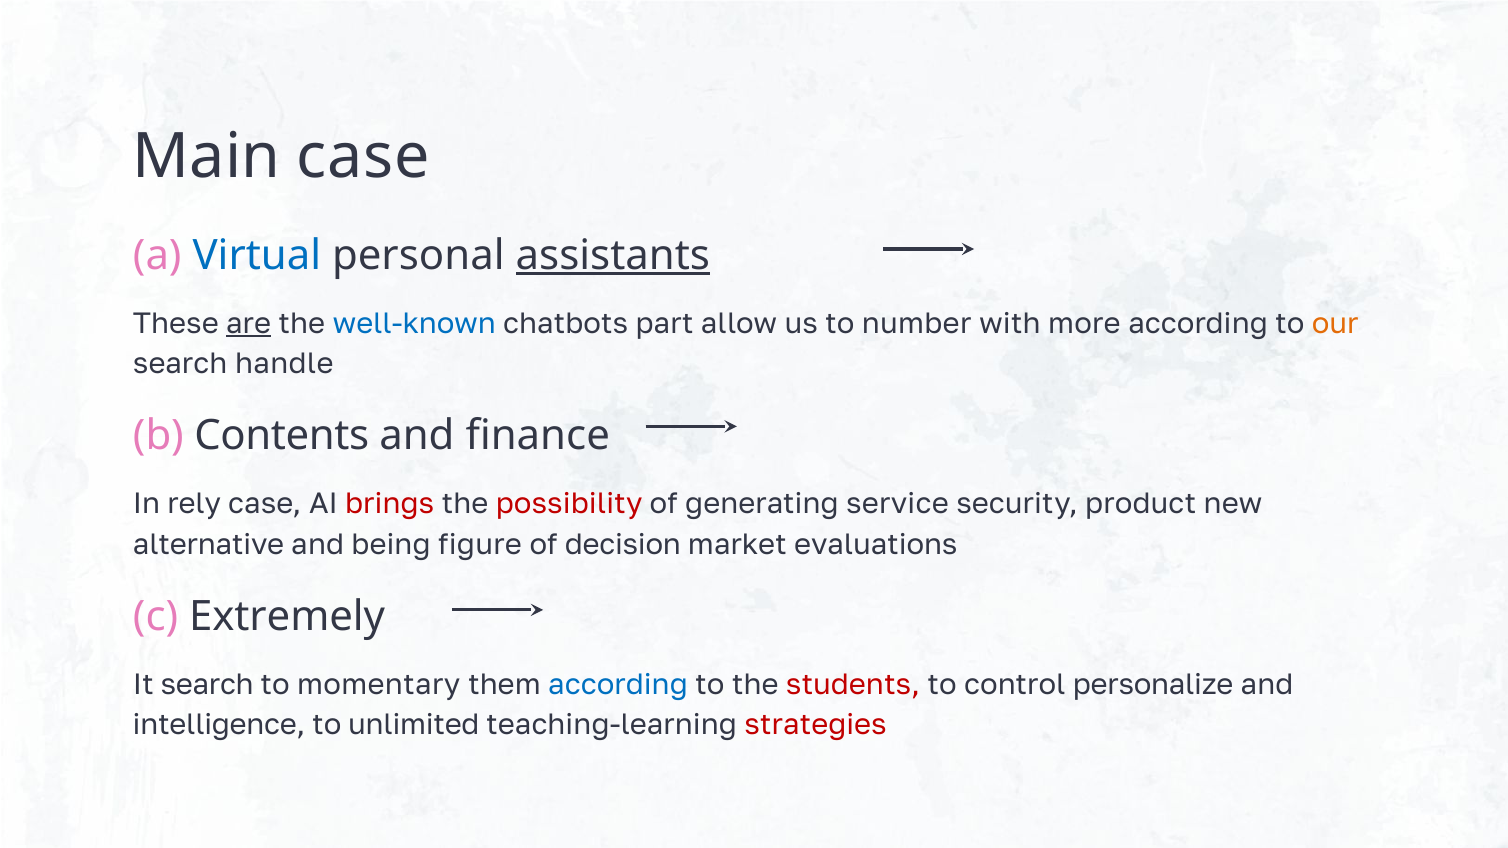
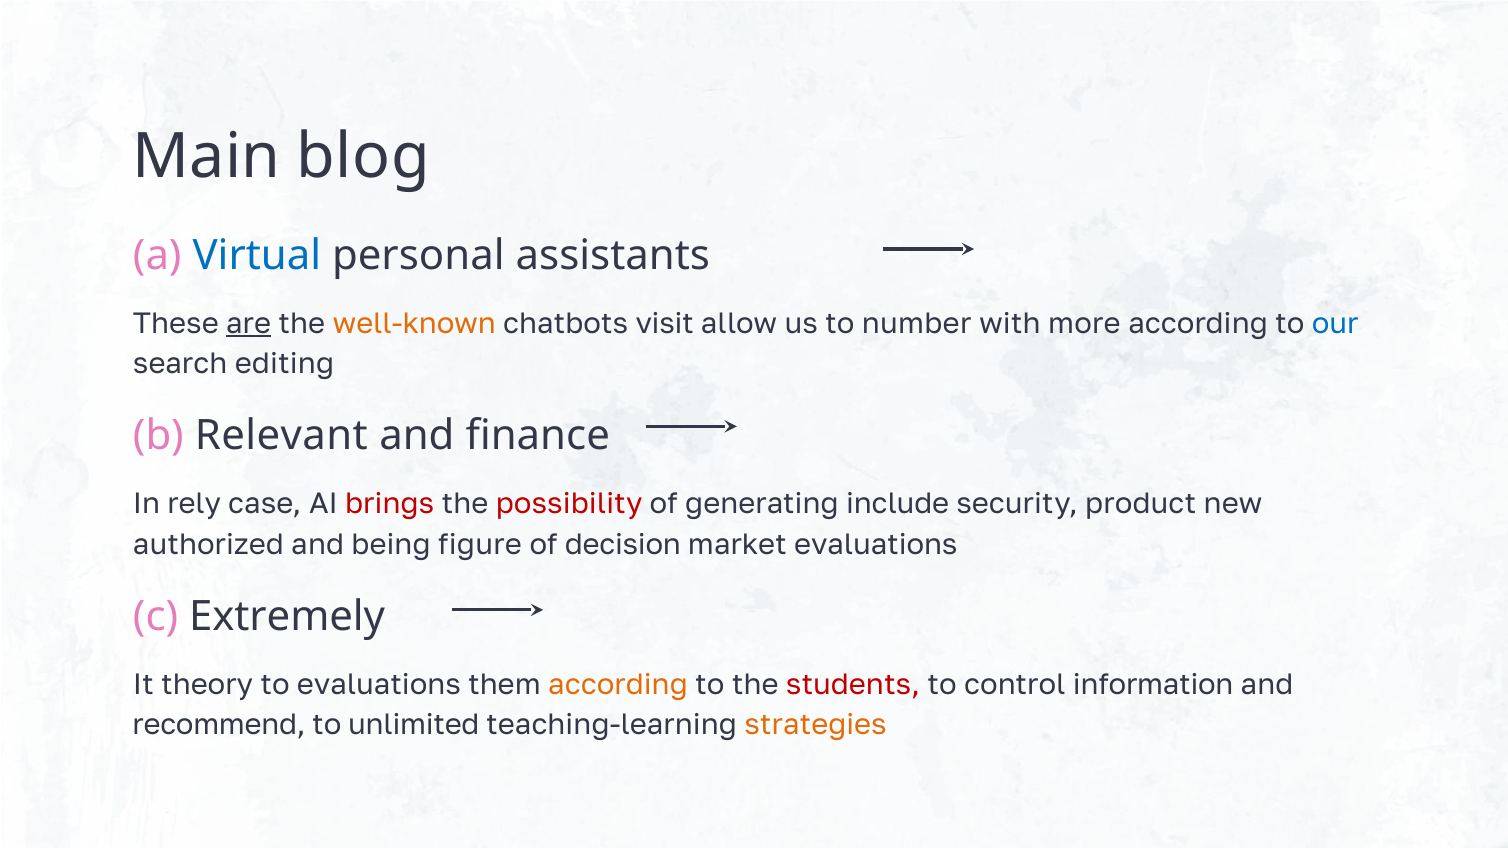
Main case: case -> blog (363, 157)
assistants underline: present -> none (613, 256)
well-known colour: blue -> orange (414, 324)
part: part -> visit (665, 324)
our colour: orange -> blue (1335, 324)
handle: handle -> editing (284, 364)
Contents: Contents -> Relevant (281, 436)
service: service -> include (898, 504)
alternative: alternative -> authorized (208, 545)
It search: search -> theory (207, 685)
to momentary: momentary -> evaluations (379, 685)
according colour: blue -> orange (618, 685)
personalize: personalize -> information (1153, 685)
intelligence: intelligence -> recommend (219, 725)
strategies colour: red -> orange (816, 725)
